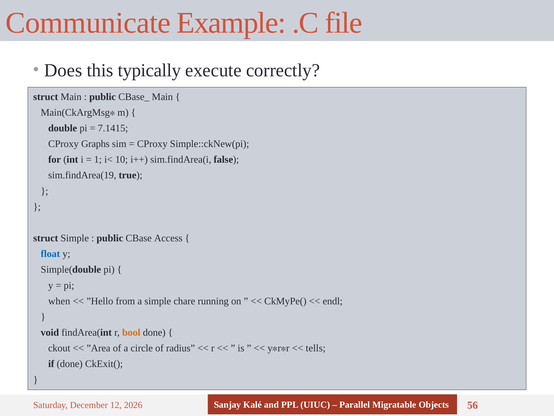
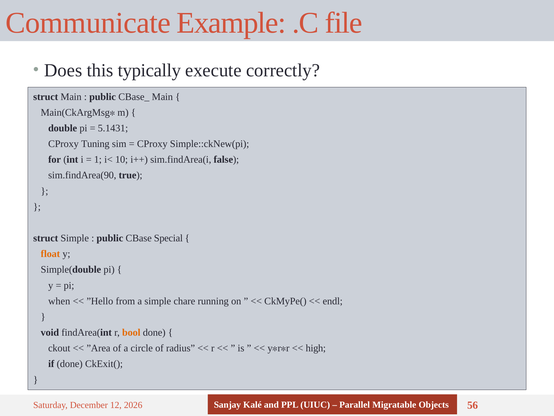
7.1415: 7.1415 -> 5.1431 (113, 128)
Graphs: Graphs -> Tuning (95, 144)
sim.findArea(19: sim.findArea(19 -> sim.findArea(90 (82, 175)
Access: Access -> Special (168, 238)
float colour: blue -> orange (50, 254)
tells: tells -> high (316, 348)
